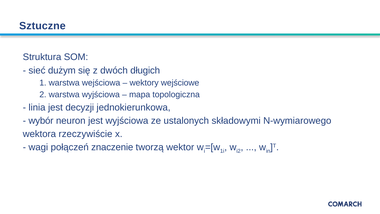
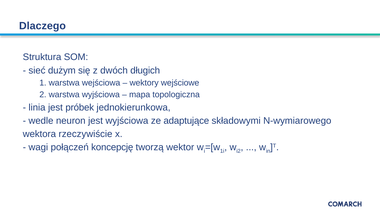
Sztuczne: Sztuczne -> Dlaczego (42, 26)
decyzji: decyzji -> próbek (80, 107)
wybór: wybór -> wedle (41, 121)
ustalonych: ustalonych -> adaptujące (186, 121)
znaczenie: znaczenie -> koncepcję (112, 147)
